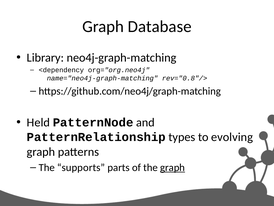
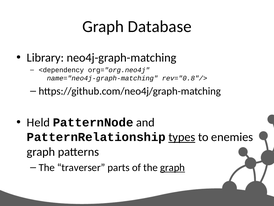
types underline: none -> present (182, 137)
evolving: evolving -> enemies (232, 137)
supports: supports -> traverser (81, 167)
